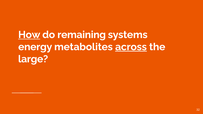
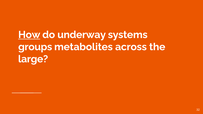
remaining: remaining -> underway (82, 35)
energy: energy -> groups (35, 47)
across underline: present -> none (131, 47)
